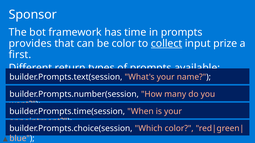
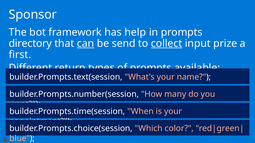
time: time -> help (135, 32)
provides: provides -> directory (30, 44)
can underline: none -> present (86, 44)
be color: color -> send (124, 44)
